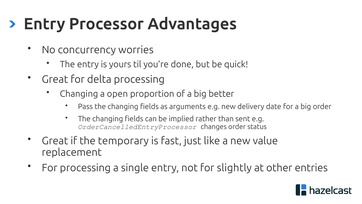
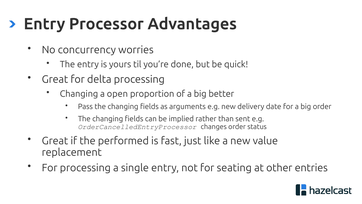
temporary: temporary -> performed (123, 141)
slightly: slightly -> seating (234, 168)
